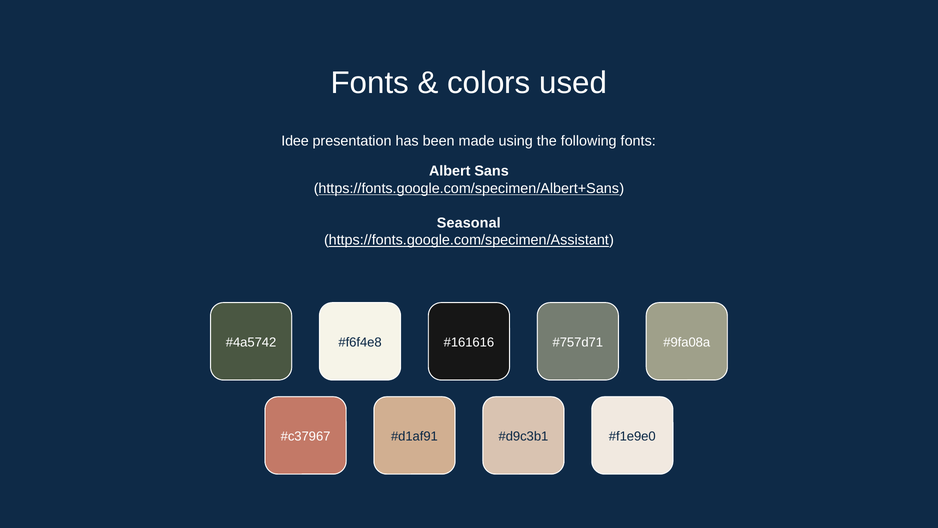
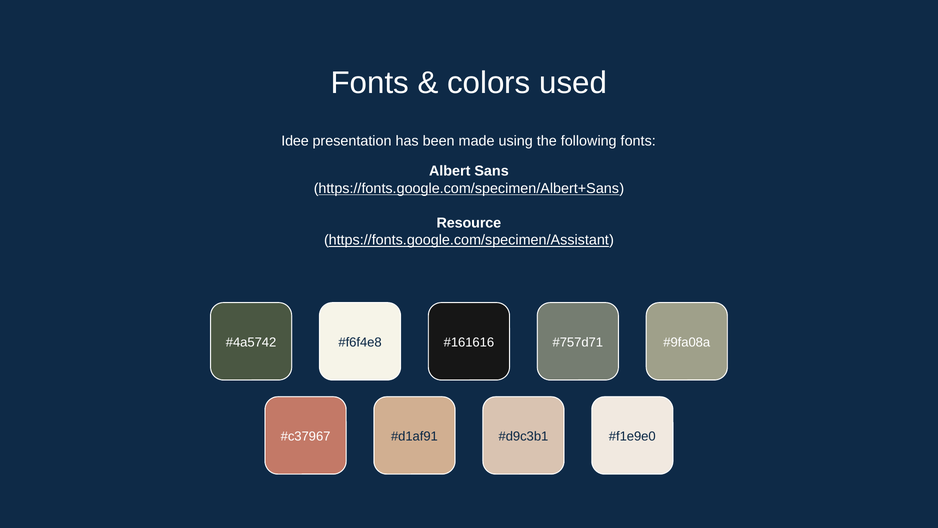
Seasonal: Seasonal -> Resource (469, 223)
